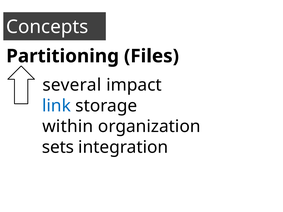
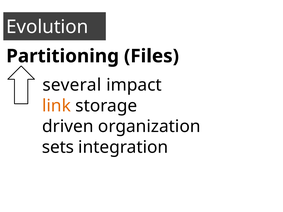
Concepts: Concepts -> Evolution (47, 27)
link colour: blue -> orange (56, 106)
within: within -> driven (68, 127)
